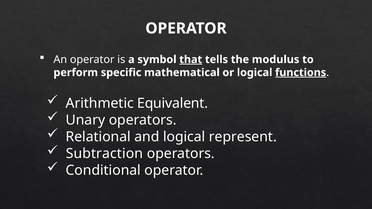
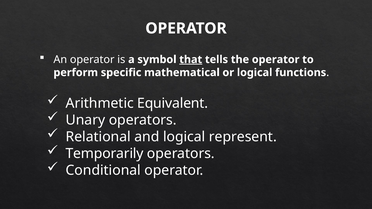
the modulus: modulus -> operator (276, 60)
functions underline: present -> none (301, 73)
Subtraction: Subtraction -> Temporarily (105, 154)
